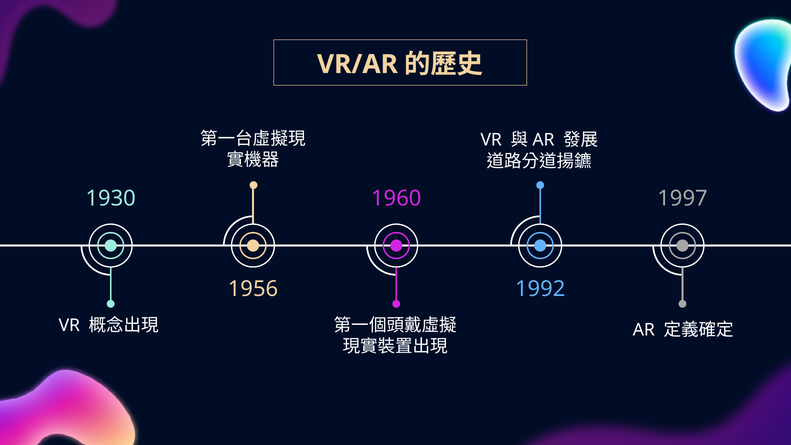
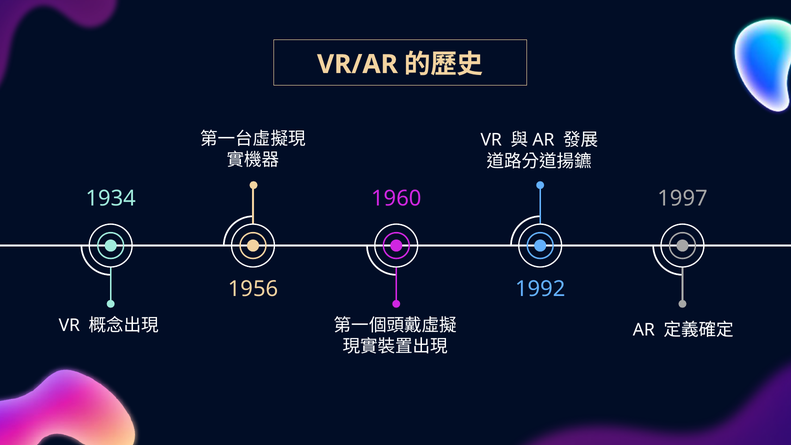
1930: 1930 -> 1934 (111, 198)
